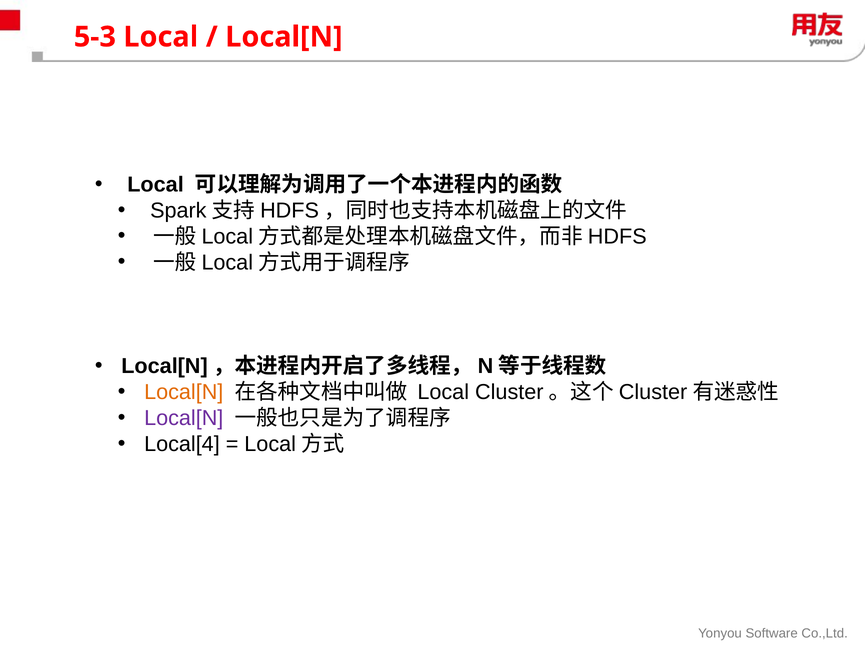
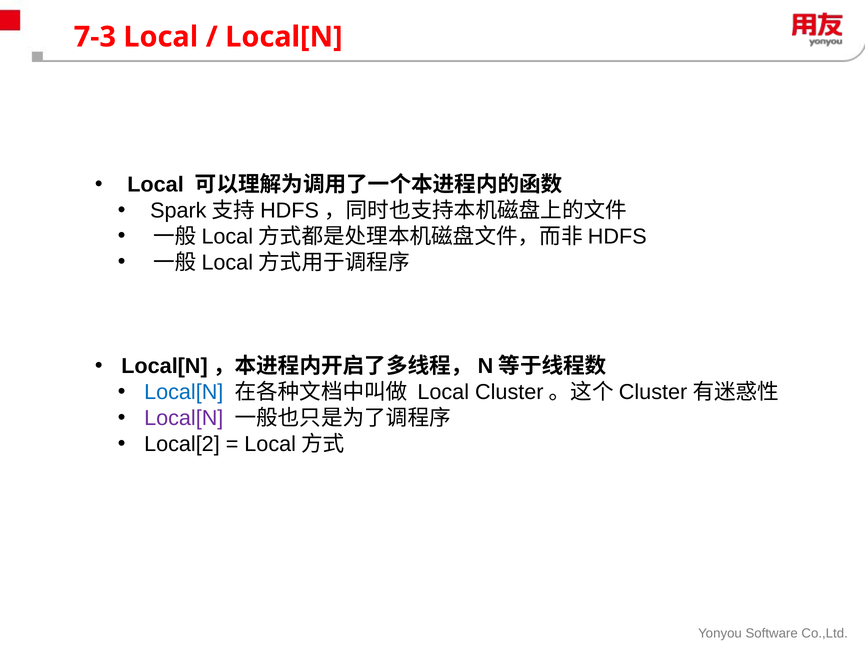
5-3: 5-3 -> 7-3 (95, 37)
Local[N colour: orange -> blue (184, 392)
Local[4: Local[4 -> Local[2 (182, 444)
